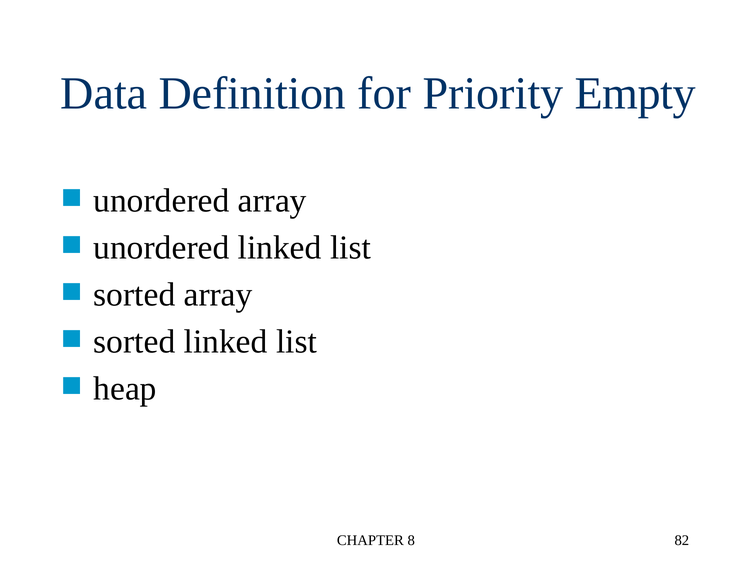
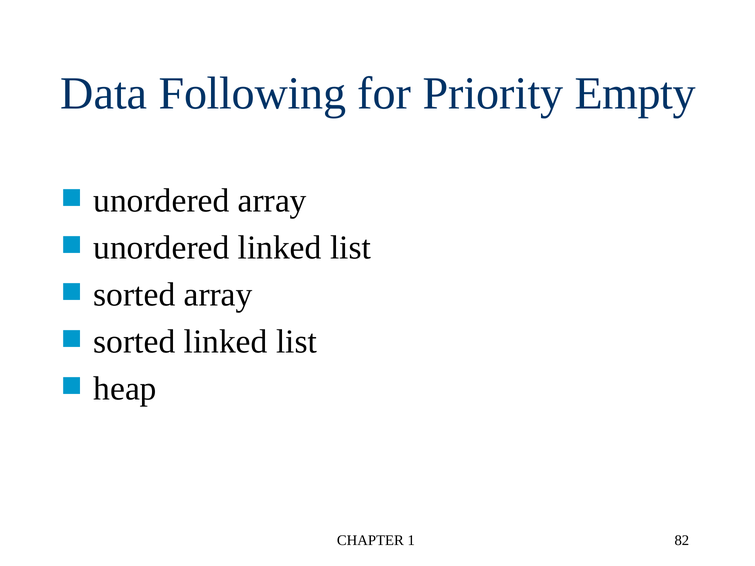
Definition: Definition -> Following (252, 93)
8: 8 -> 1 (411, 541)
